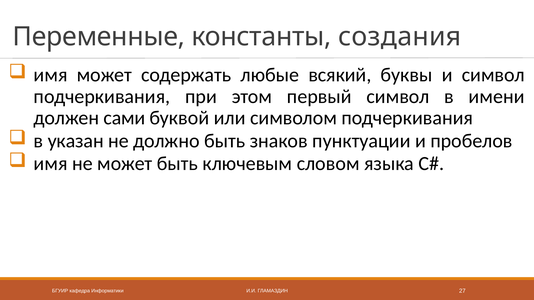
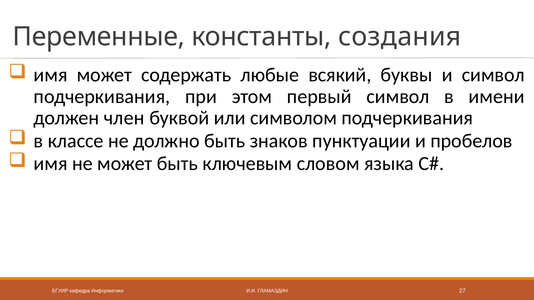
сами: сами -> член (124, 118)
указан: указан -> классе (76, 141)
